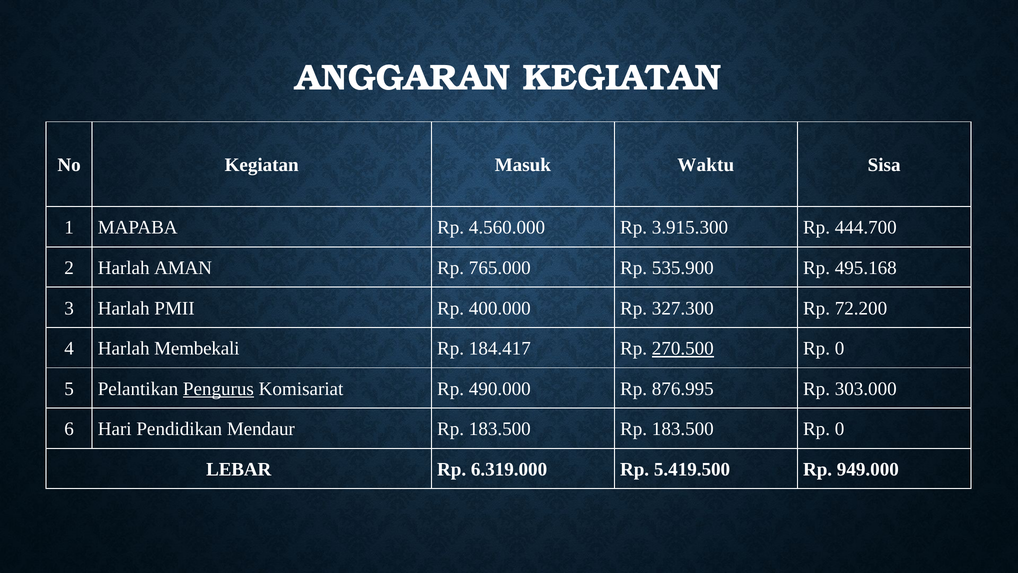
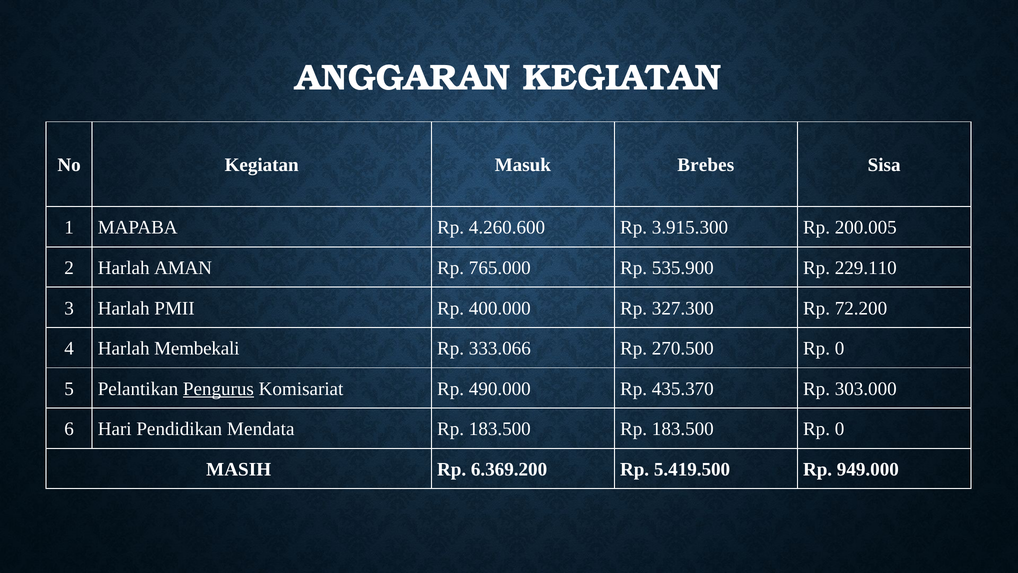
Waktu: Waktu -> Brebes (706, 165)
4.560.000: 4.560.000 -> 4.260.600 (507, 227)
444.700: 444.700 -> 200.005 (866, 227)
495.168: 495.168 -> 229.110 (866, 268)
184.417: 184.417 -> 333.066 (500, 348)
270.500 underline: present -> none (683, 348)
876.995: 876.995 -> 435.370 (683, 389)
Mendaur: Mendaur -> Mendata (261, 429)
LEBAR: LEBAR -> MASIH (239, 469)
6.319.000: 6.319.000 -> 6.369.200 (509, 469)
